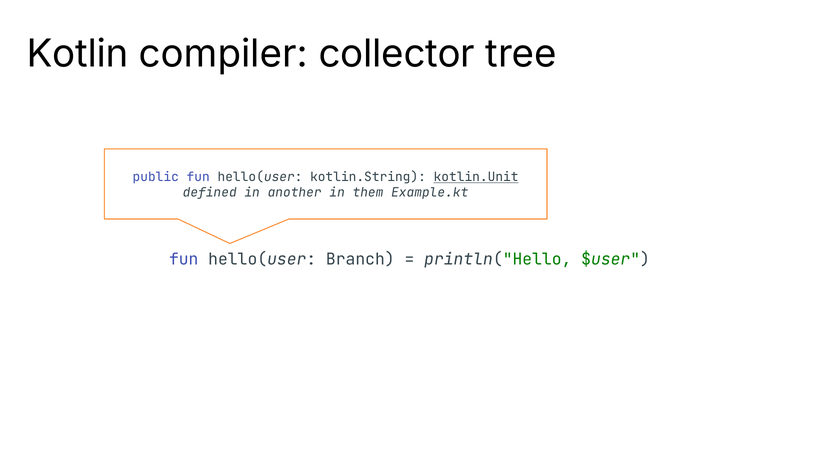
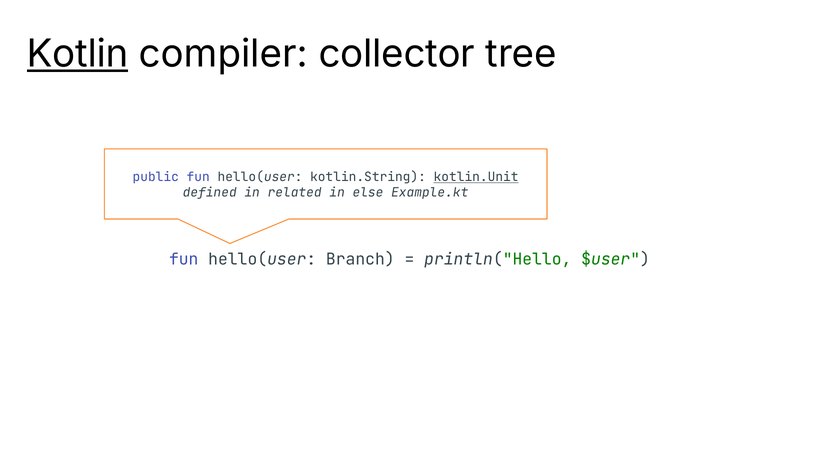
Kotlin underline: none -> present (78, 54)
another: another -> related (295, 192)
them: them -> else (368, 192)
